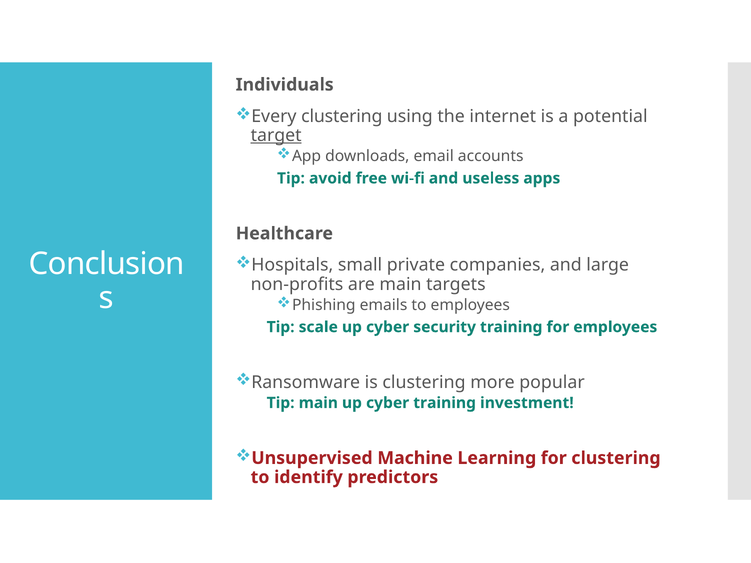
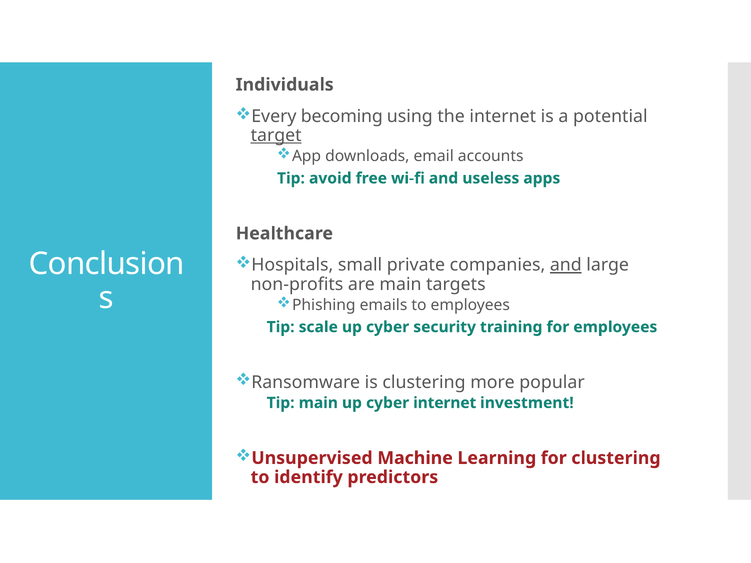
Every clustering: clustering -> becoming (342, 116)
and underline: none -> present (566, 265)
cyber training: training -> internet (445, 403)
